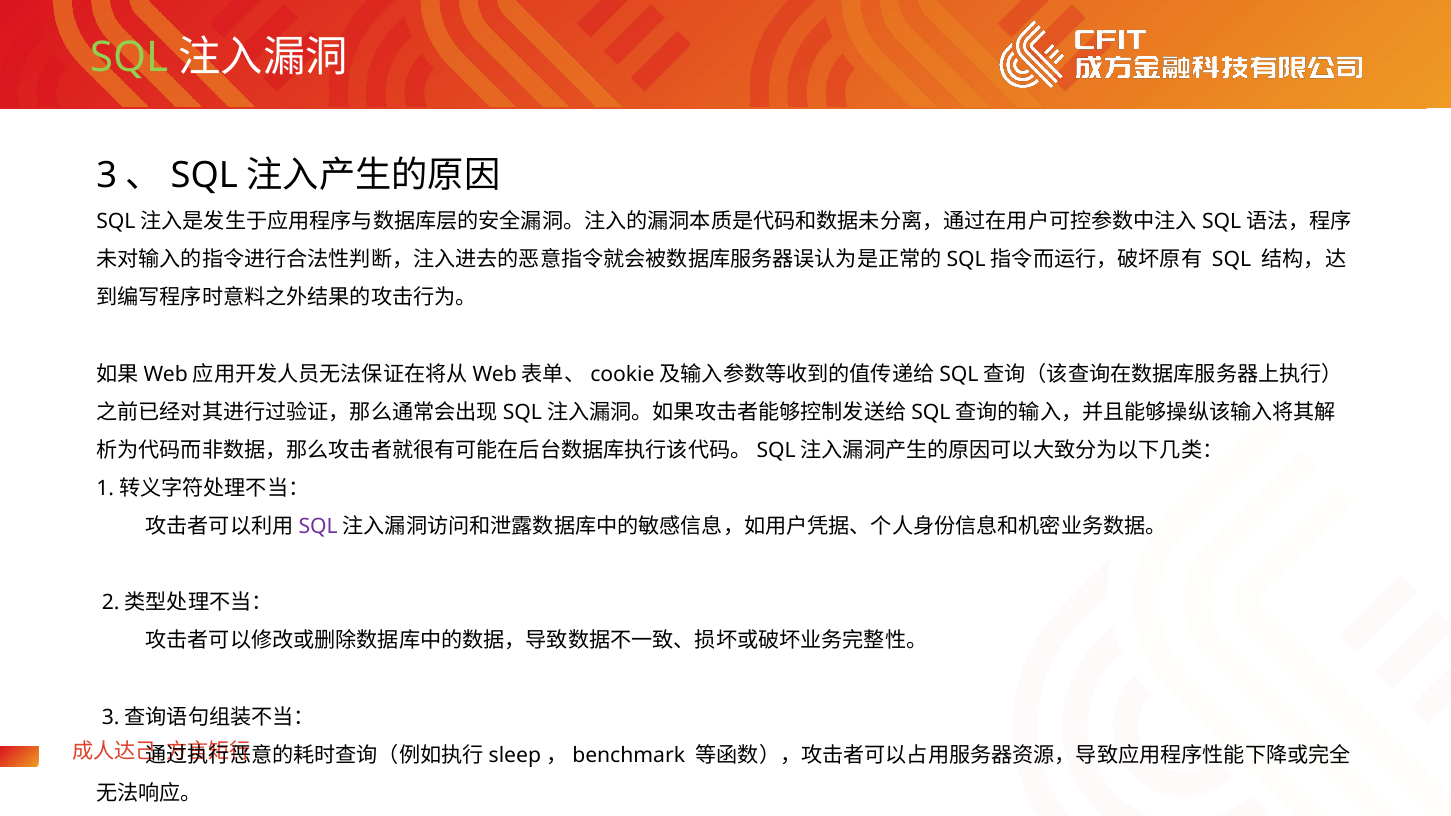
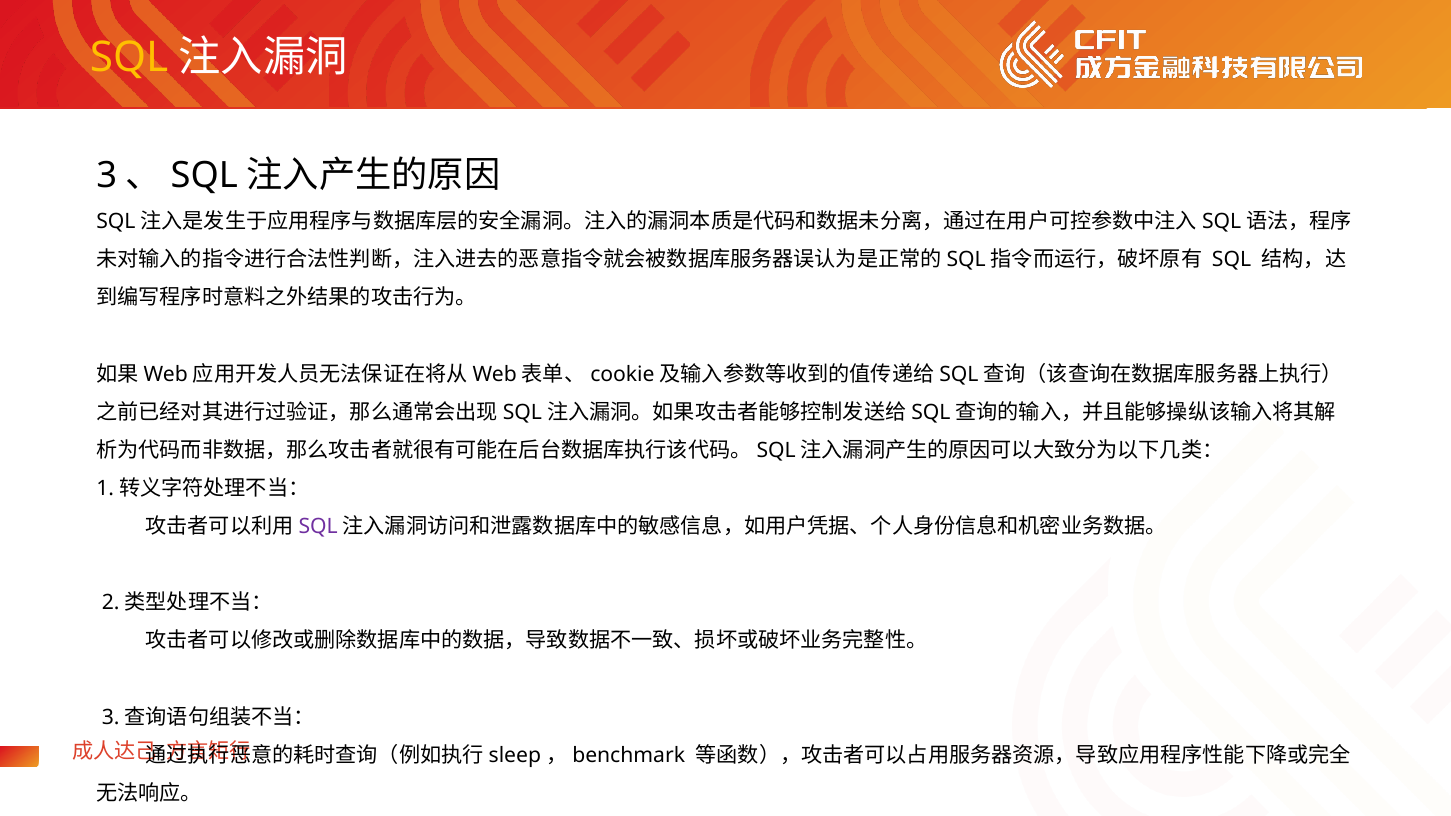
SQL colour: light green -> yellow (129, 58)
